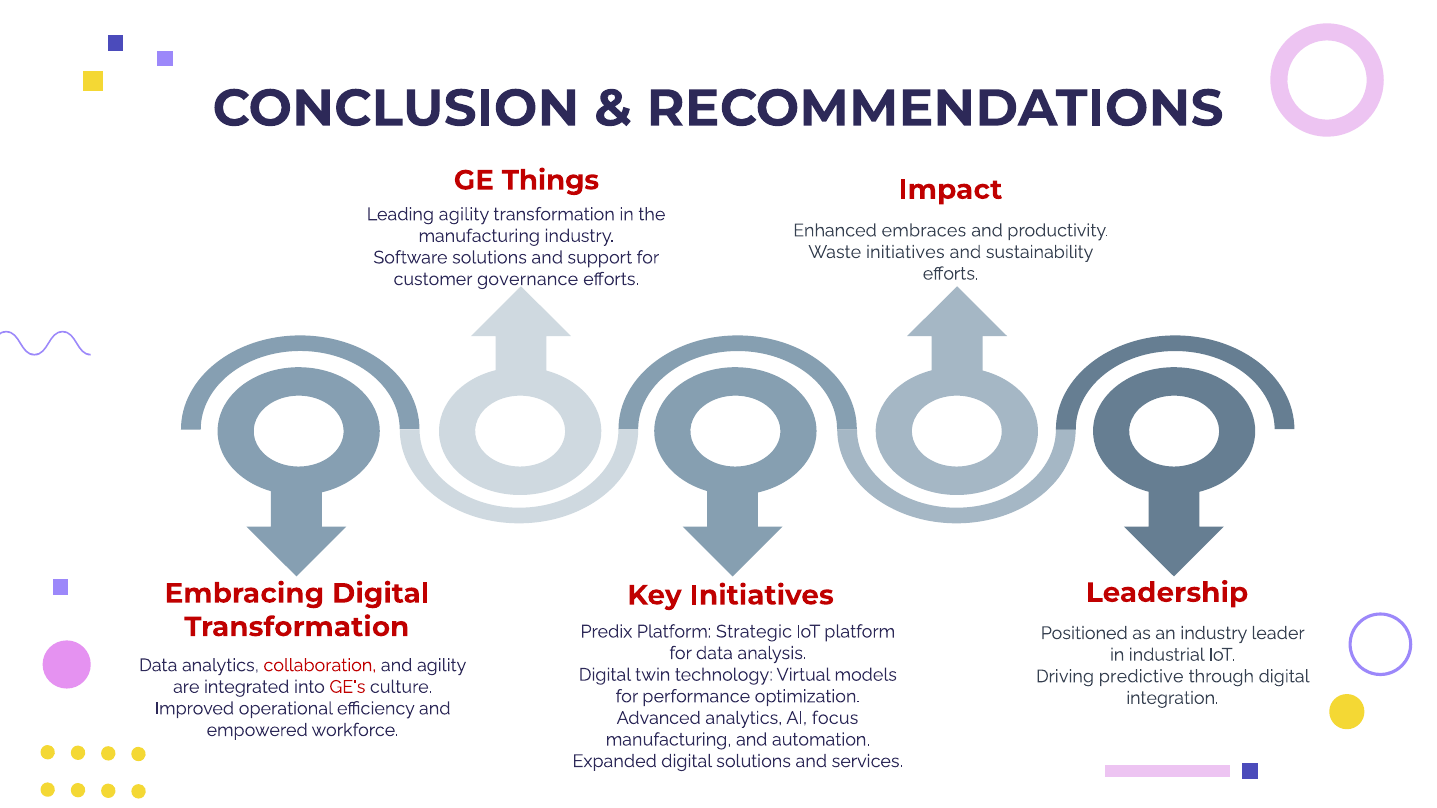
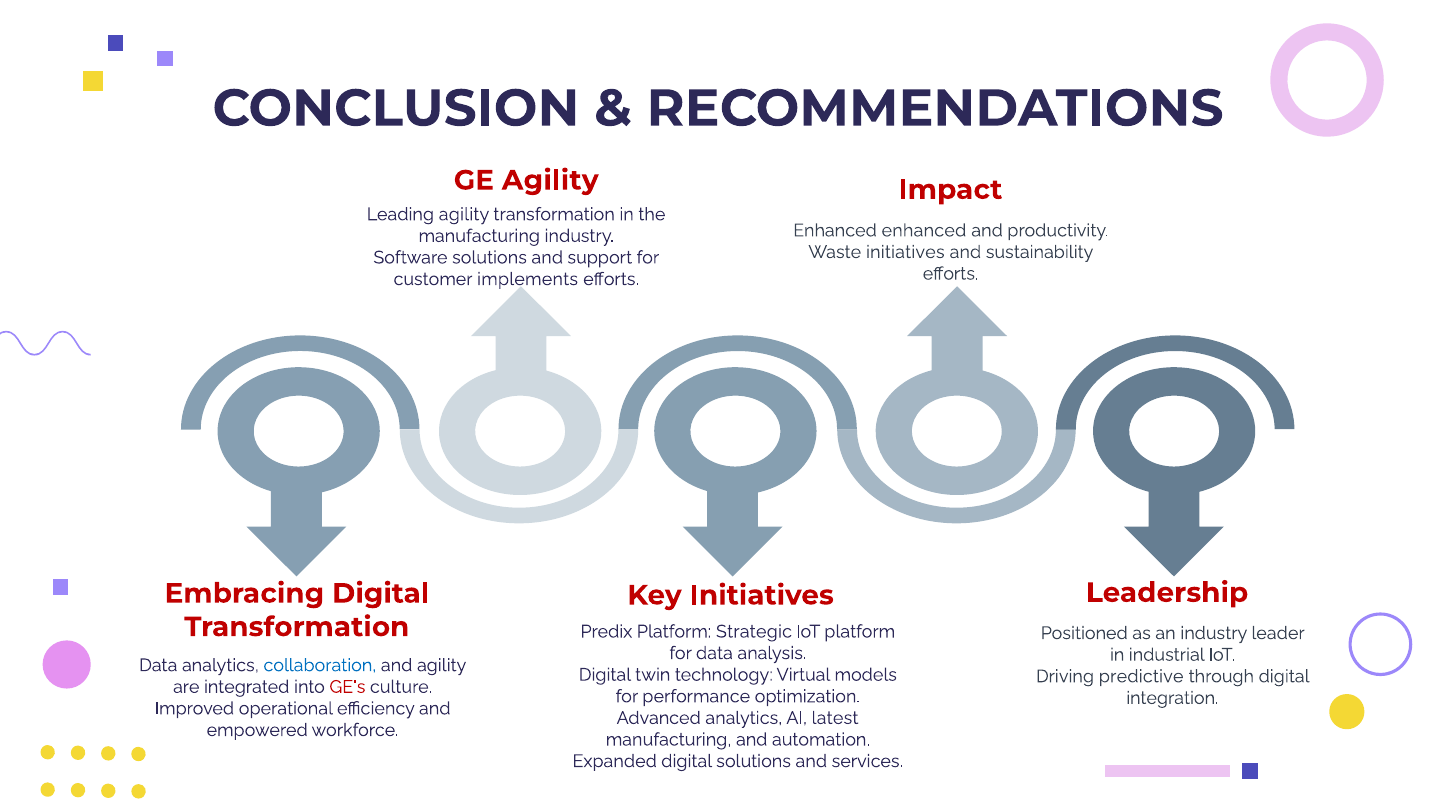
GE Things: Things -> Agility (550, 180)
Enhanced embraces: embraces -> enhanced (924, 231)
governance: governance -> implements (528, 279)
collaboration colour: red -> blue (320, 666)
focus: focus -> latest (835, 718)
